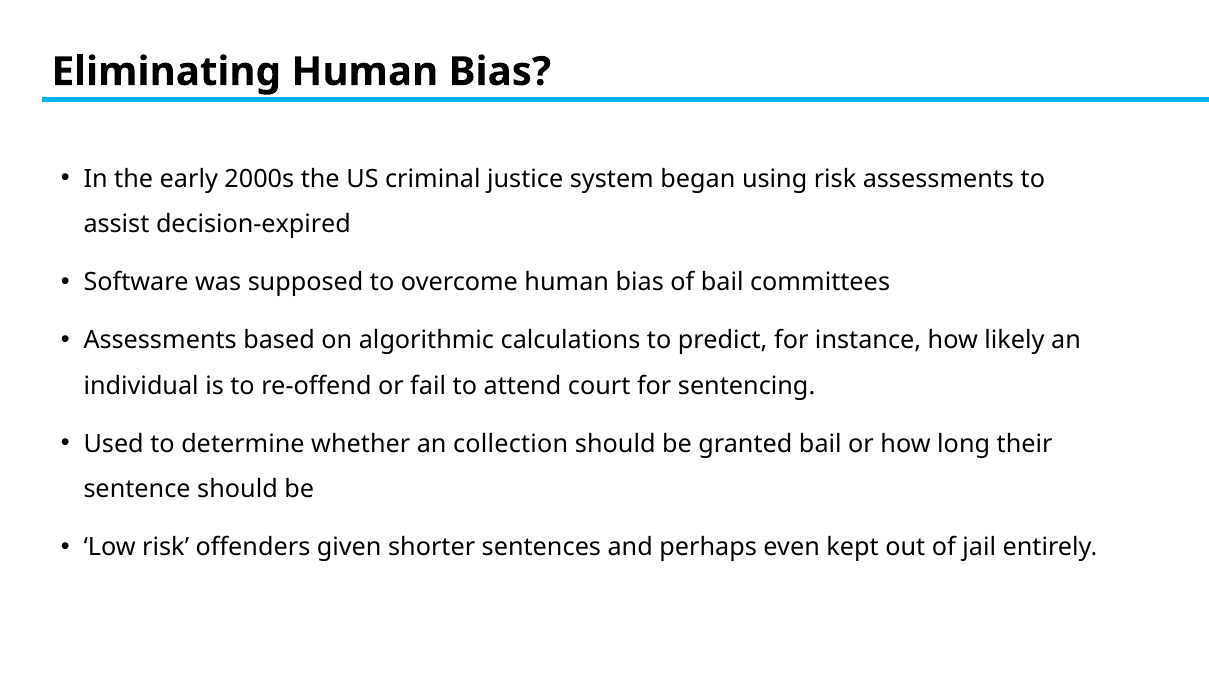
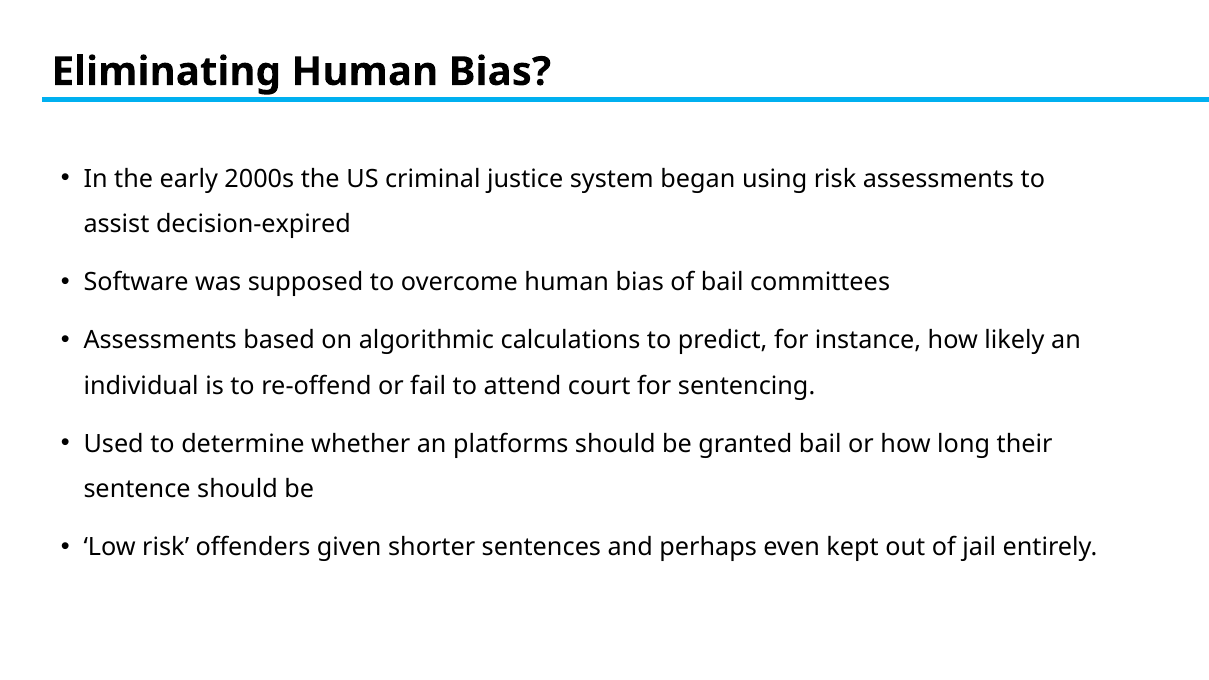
collection: collection -> platforms (511, 444)
